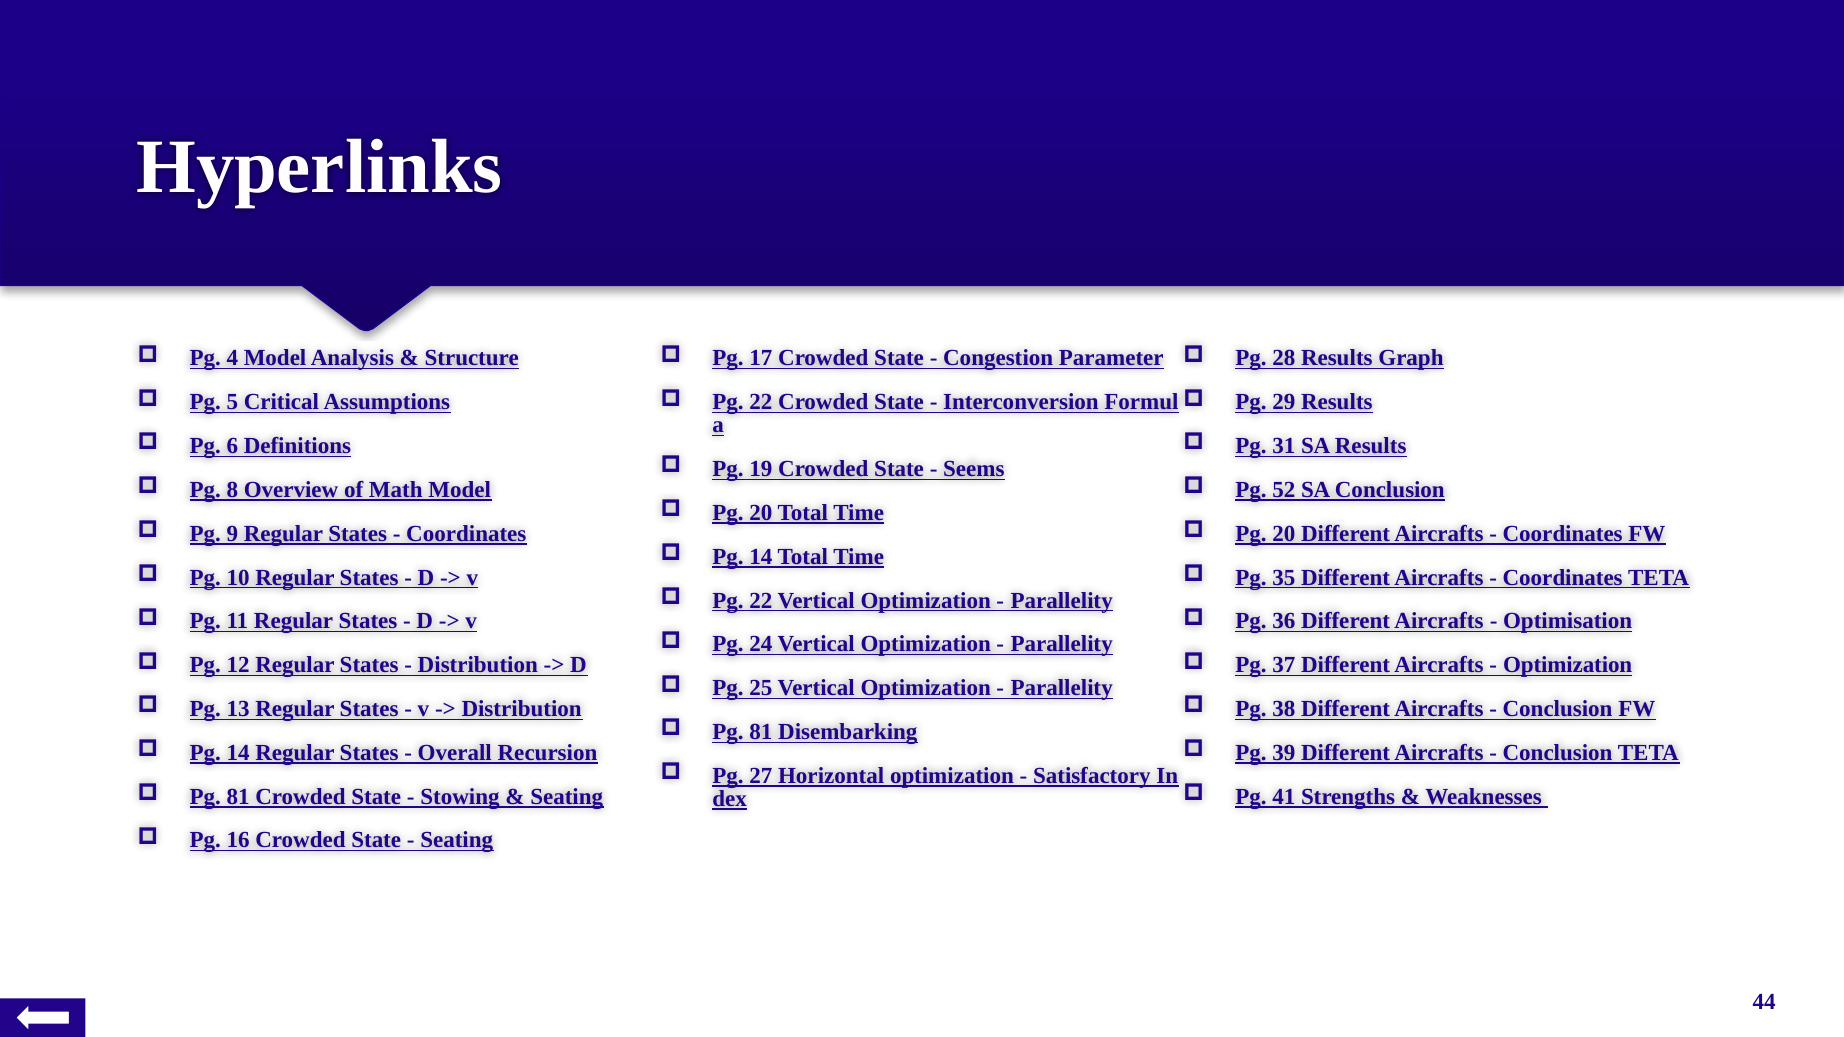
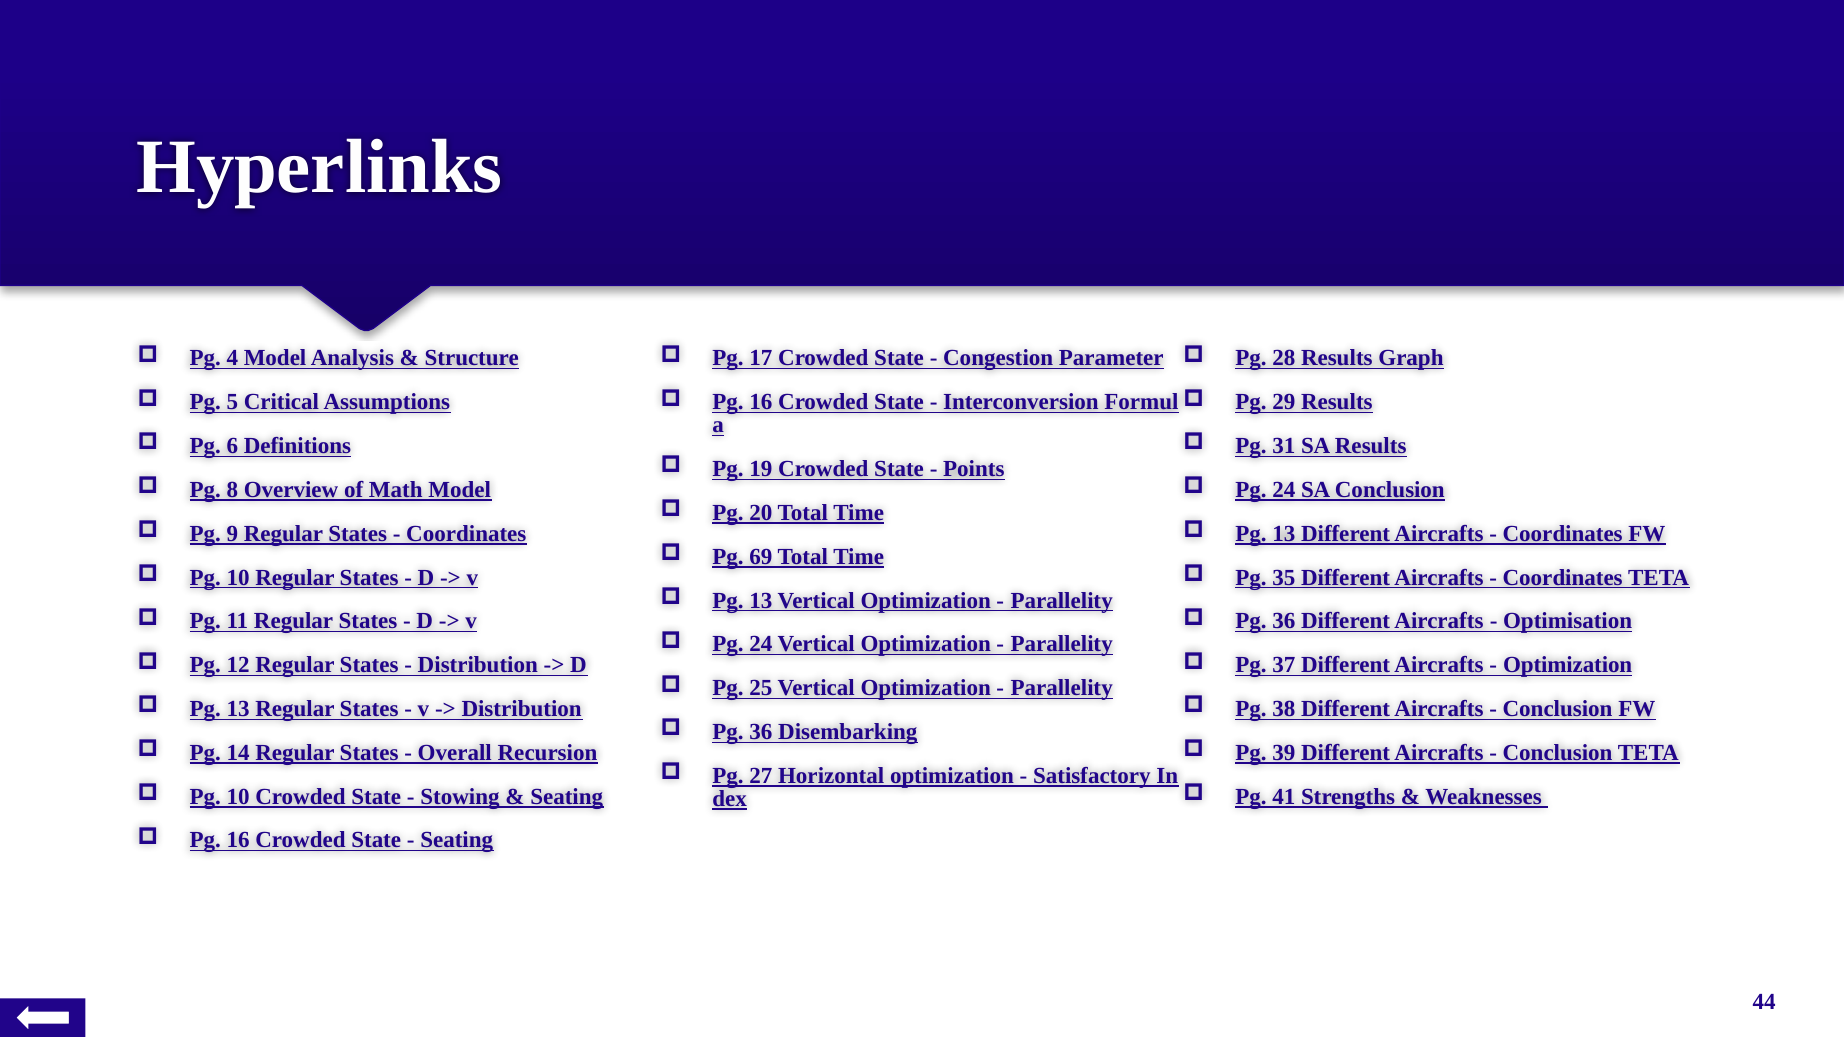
22: 22 -> 16 (761, 402)
Seems: Seems -> Points (974, 469)
52: 52 -> 24 (1284, 490)
20: 20 -> 13 (1284, 534)
14: 14 -> 69 (761, 557)
22: 22 -> 13 (761, 601)
81: 81 -> 36 (761, 732)
81: 81 -> 10 (238, 797)
